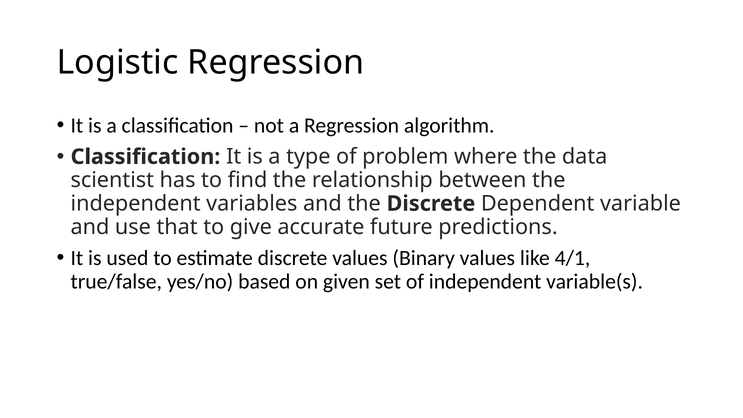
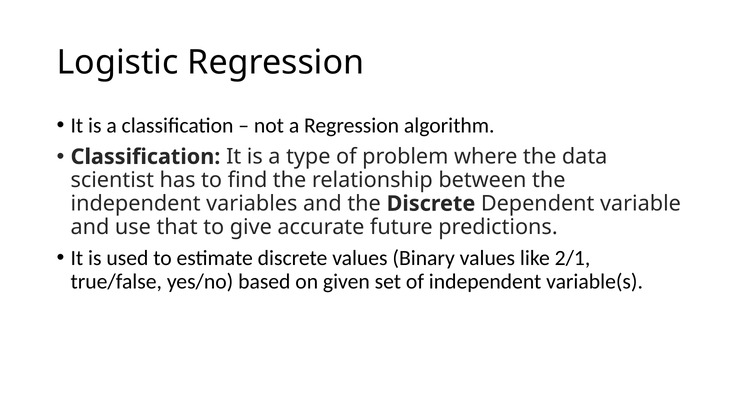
4/1: 4/1 -> 2/1 (573, 258)
